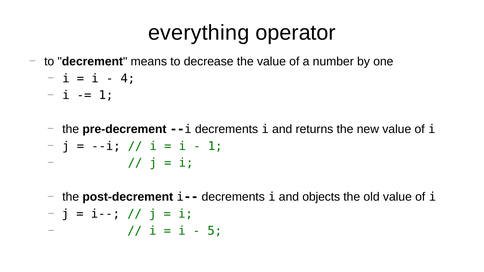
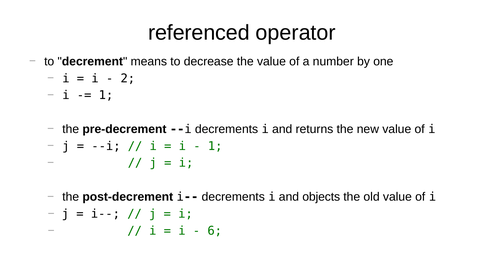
everything: everything -> referenced (199, 33)
4: 4 -> 2 (128, 78)
5: 5 -> 6 (215, 231)
